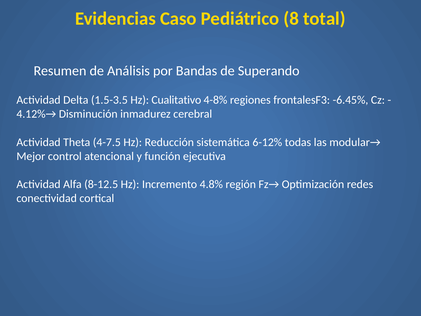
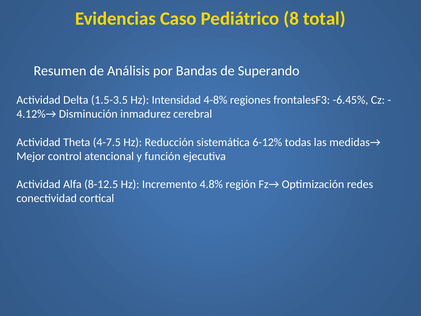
Cualitativo: Cualitativo -> Intensidad (176, 100)
modular→: modular→ -> medidas→ (355, 142)
